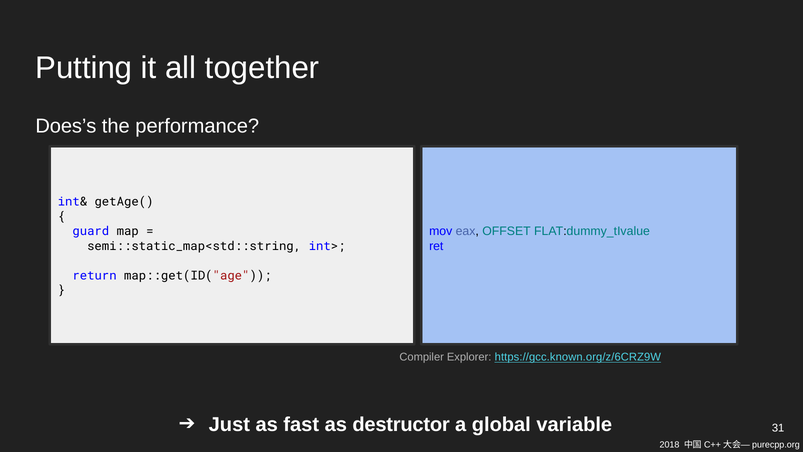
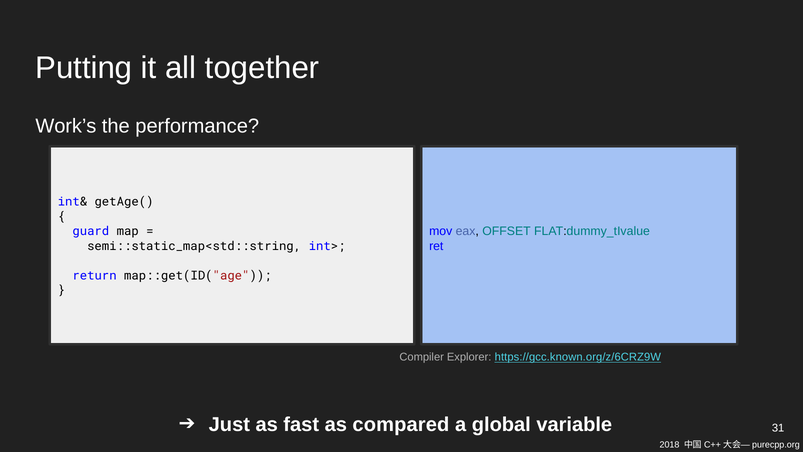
Does’s: Does’s -> Work’s (66, 126)
destructor: destructor -> compared (401, 424)
